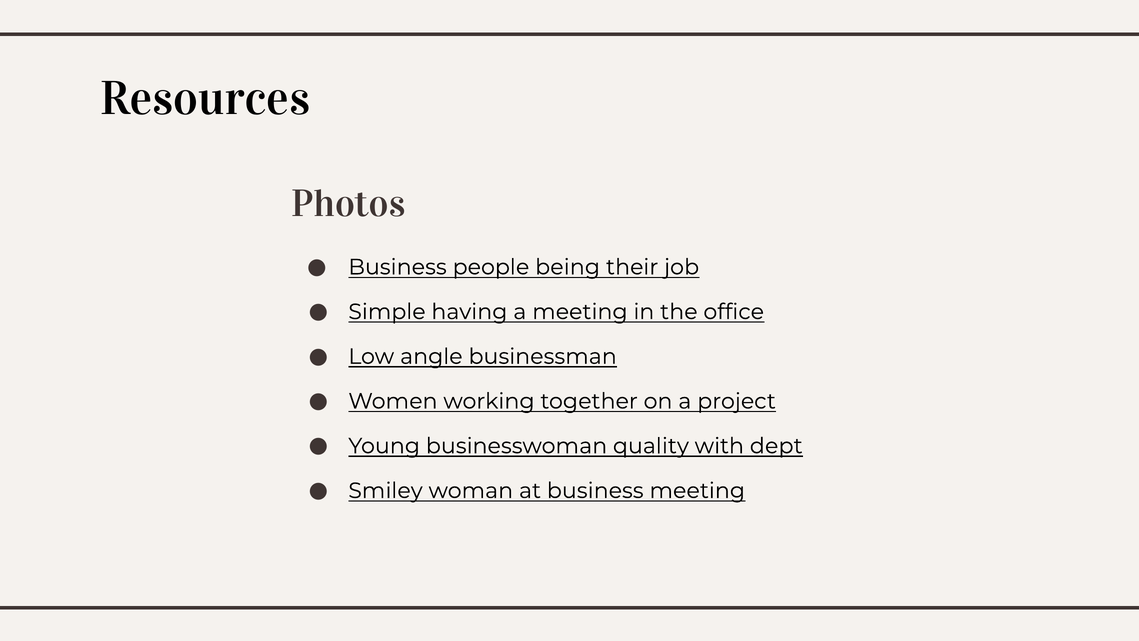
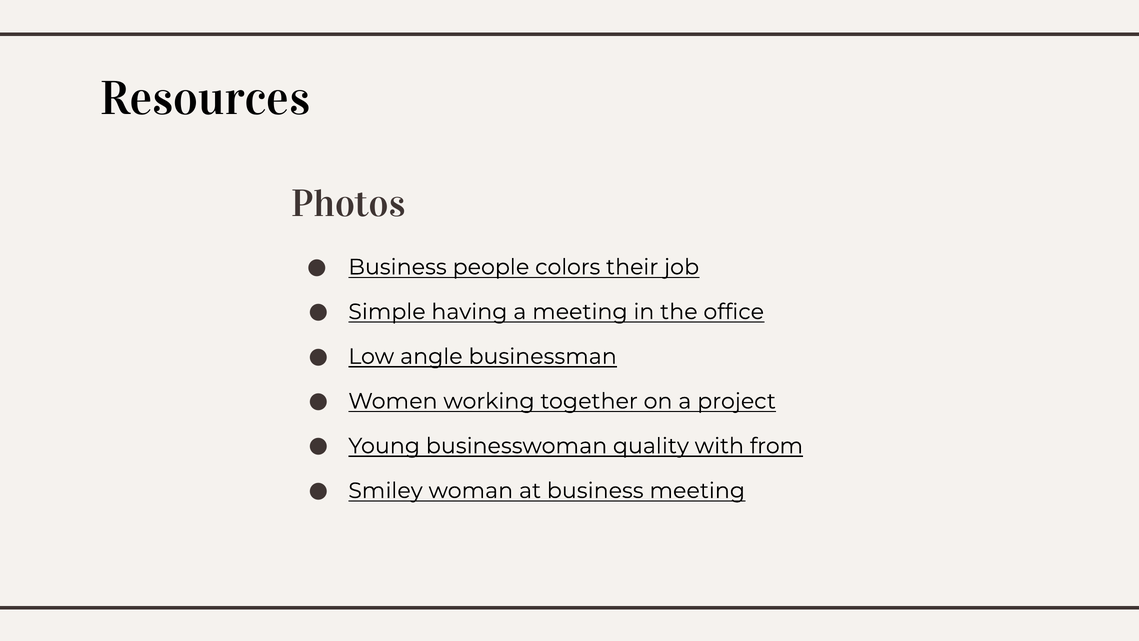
being: being -> colors (568, 267)
dept: dept -> from (776, 446)
